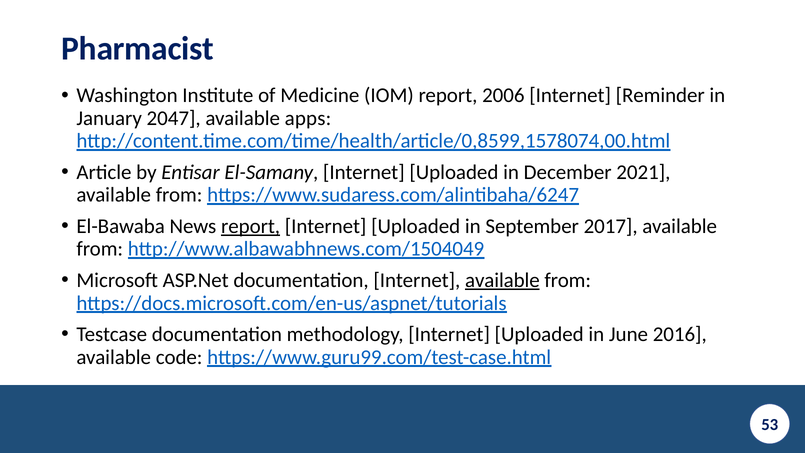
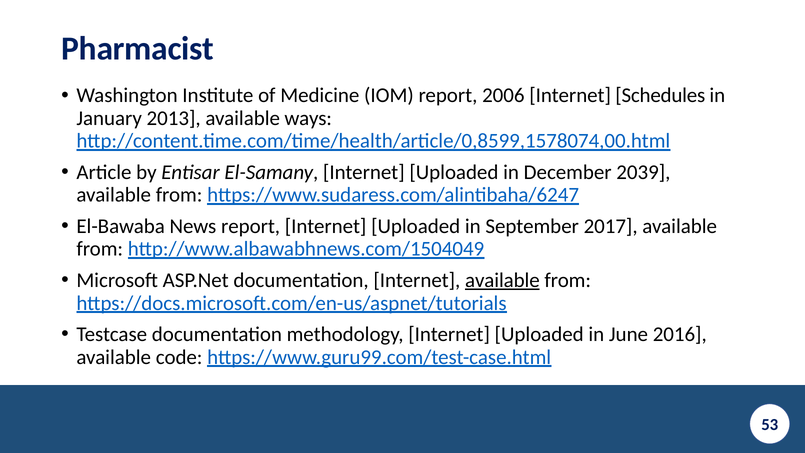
Reminder: Reminder -> Schedules (660, 95)
2047: 2047 -> 2013 (174, 118)
apps: apps -> ways (308, 118)
2021: 2021 -> 2039 (643, 172)
report underline: present -> none (251, 226)
